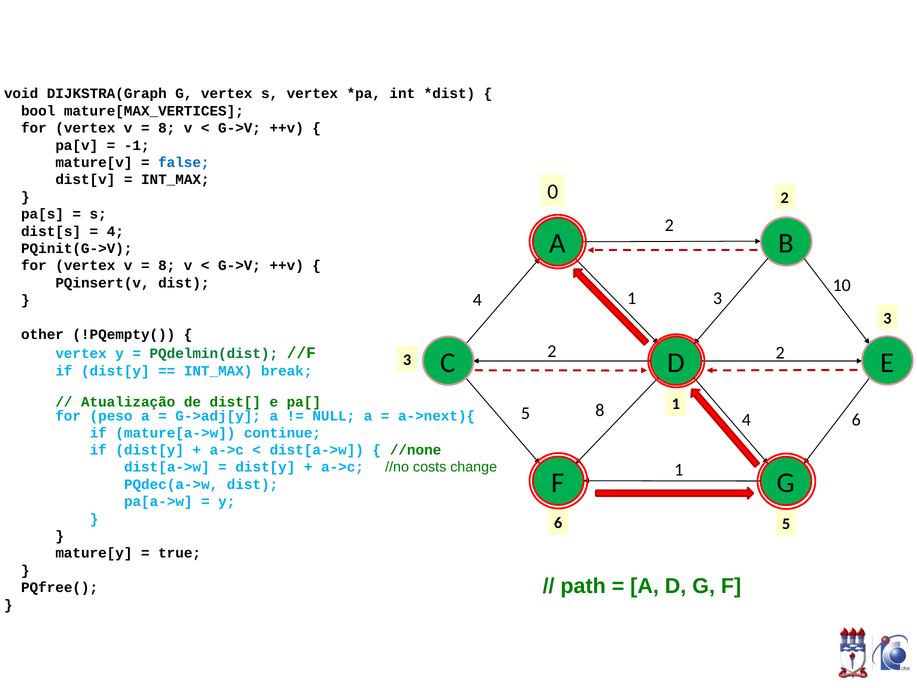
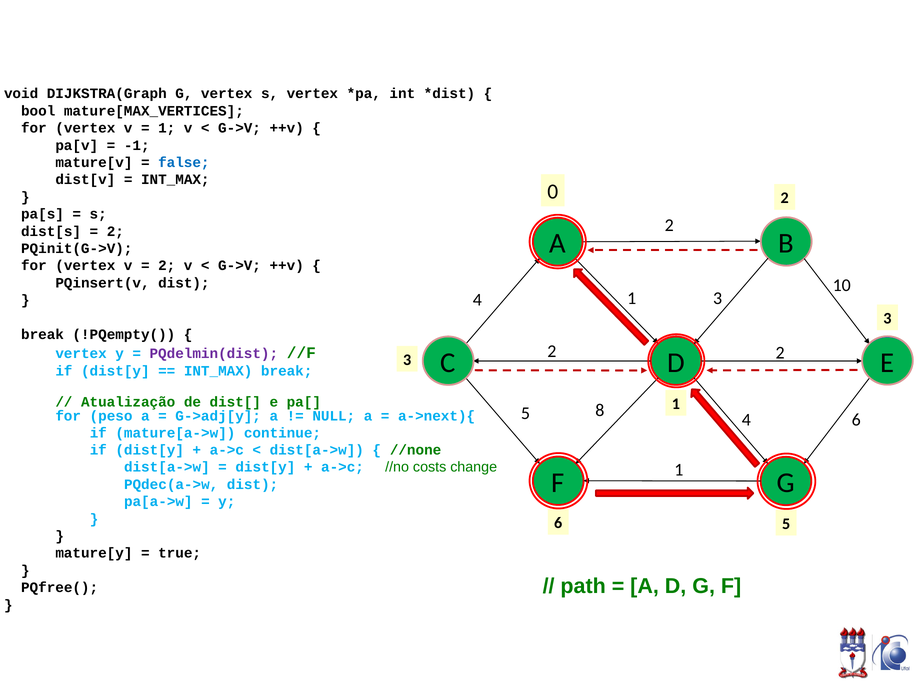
8: 8 -> 1 (167, 128)
4: 4 -> 2 (115, 231)
8: 8 -> 2 (167, 266)
other: other -> break (43, 334)
PQdelmin(dist colour: green -> purple (214, 353)
